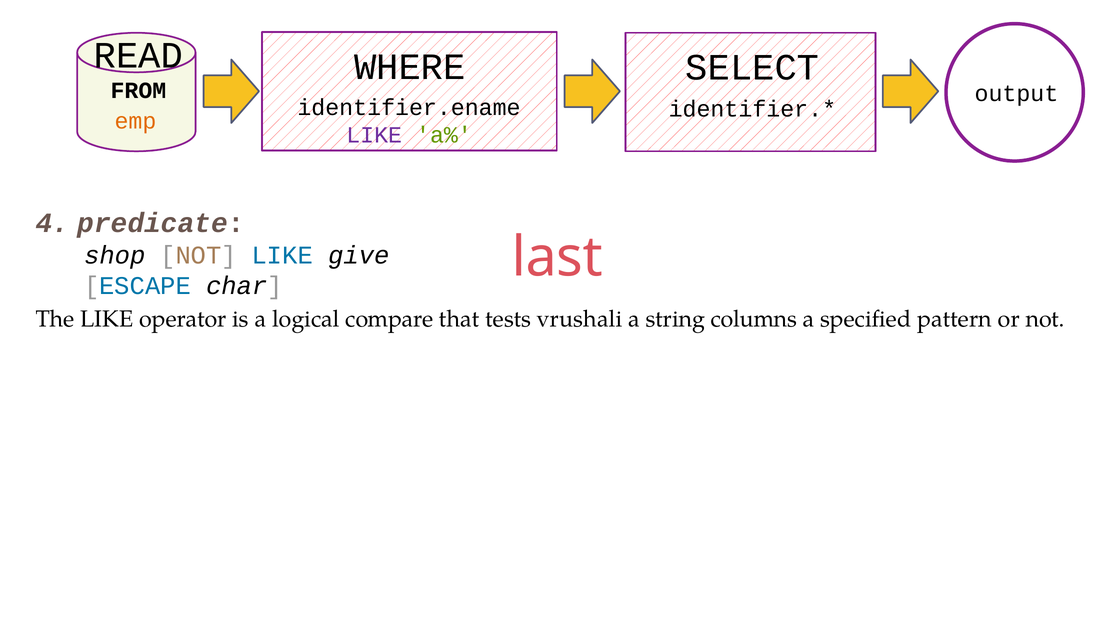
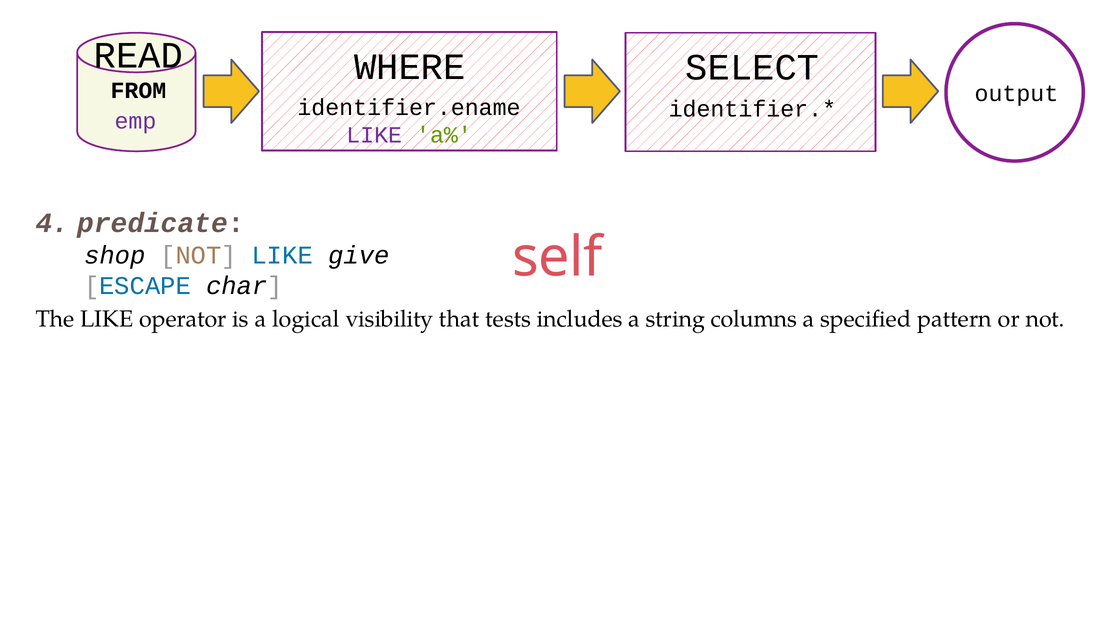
emp colour: orange -> purple (135, 121)
last: last -> self (557, 257)
compare: compare -> visibility (389, 319)
vrushali: vrushali -> includes (580, 319)
